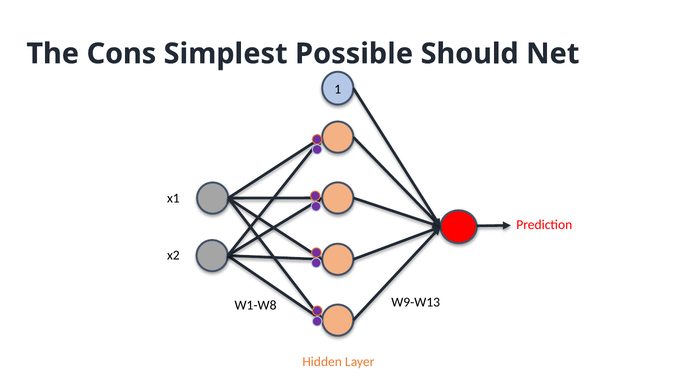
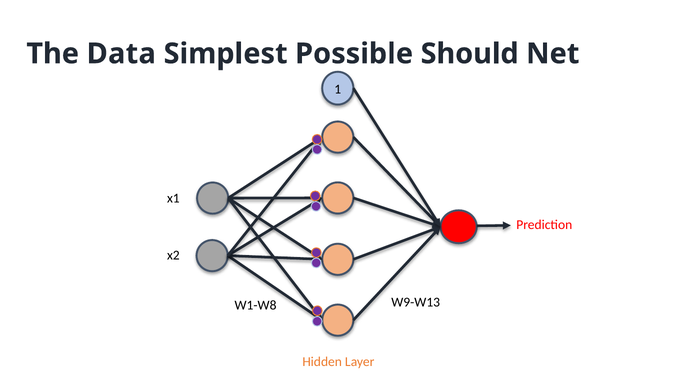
Cons: Cons -> Data (121, 54)
